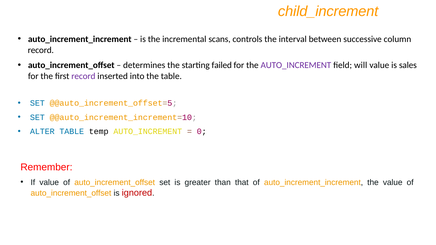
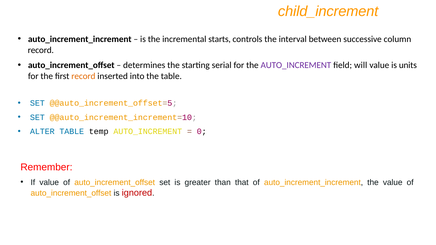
scans: scans -> starts (220, 39)
failed: failed -> serial (222, 65)
sales: sales -> units (408, 65)
record colour: purple -> orange (83, 76)
